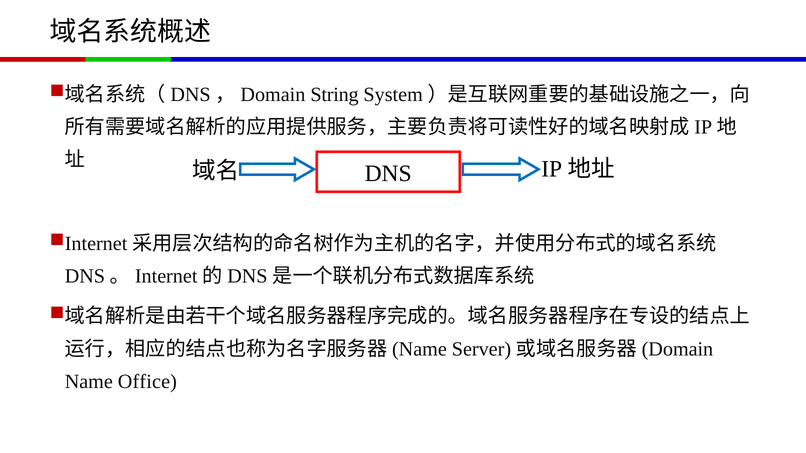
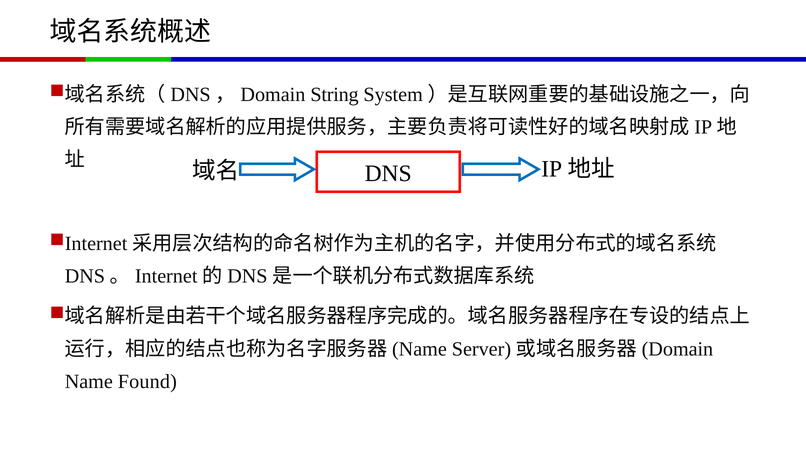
Office: Office -> Found (147, 382)
